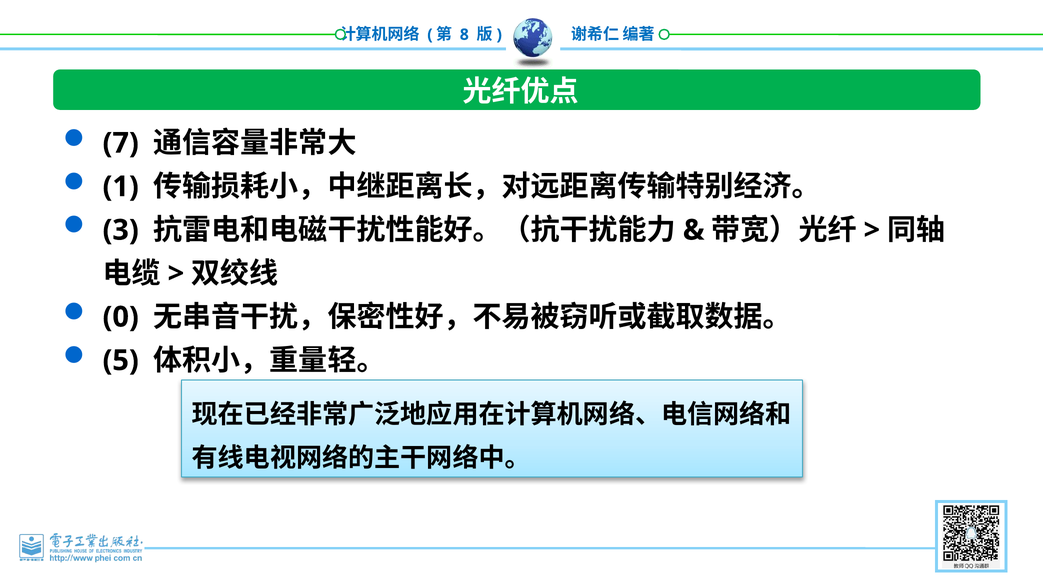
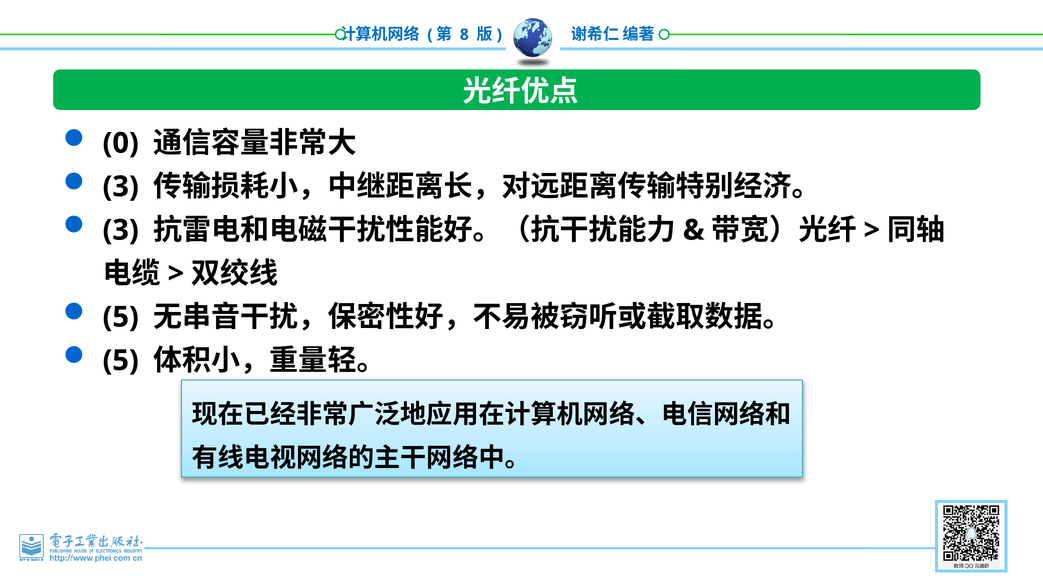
7: 7 -> 0 (121, 143)
1: 1 -> 3 (121, 187)
0: 0 -> 5 (121, 317)
